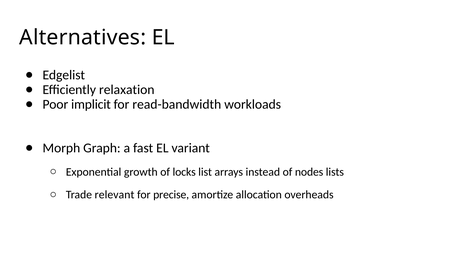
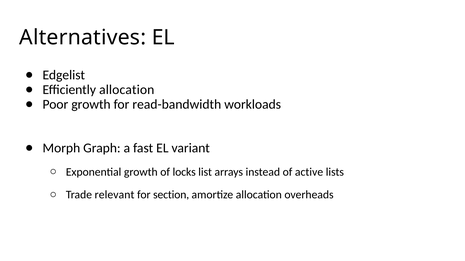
Efficiently relaxation: relaxation -> allocation (127, 90)
Poor implicit: implicit -> growth (91, 104)
nodes: nodes -> active (309, 172)
precise: precise -> section (171, 195)
